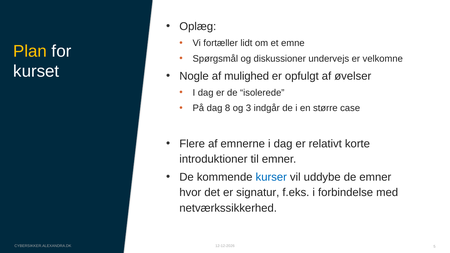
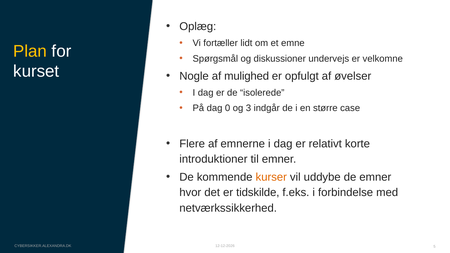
8: 8 -> 0 (228, 108)
kurser colour: blue -> orange (271, 177)
signatur: signatur -> tidskilde (258, 193)
